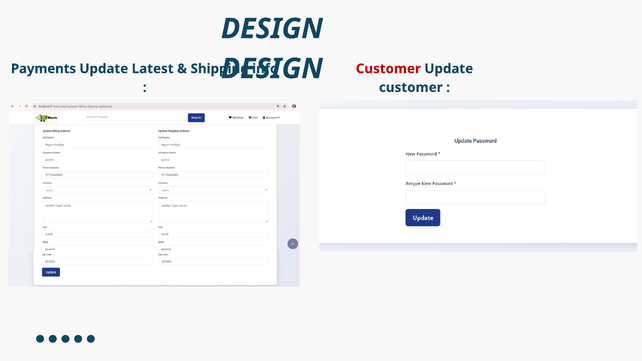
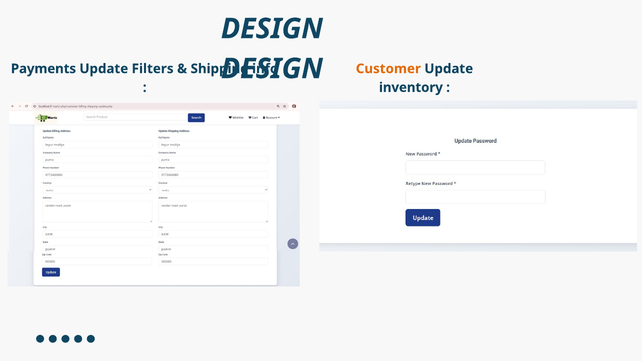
Latest: Latest -> Filters (153, 69)
Customer colour: red -> orange (388, 69)
customer: customer -> inventory (411, 88)
